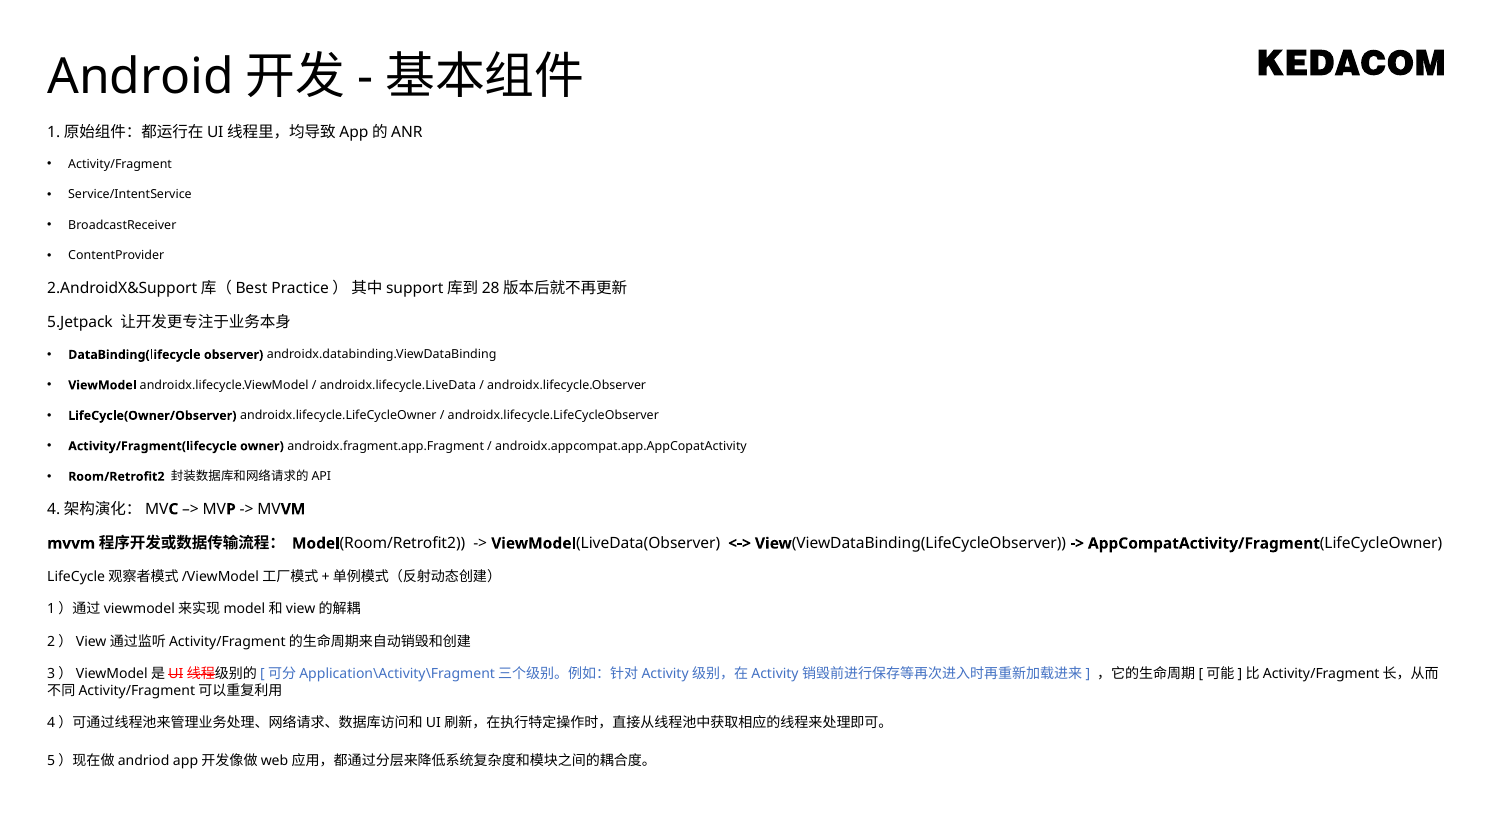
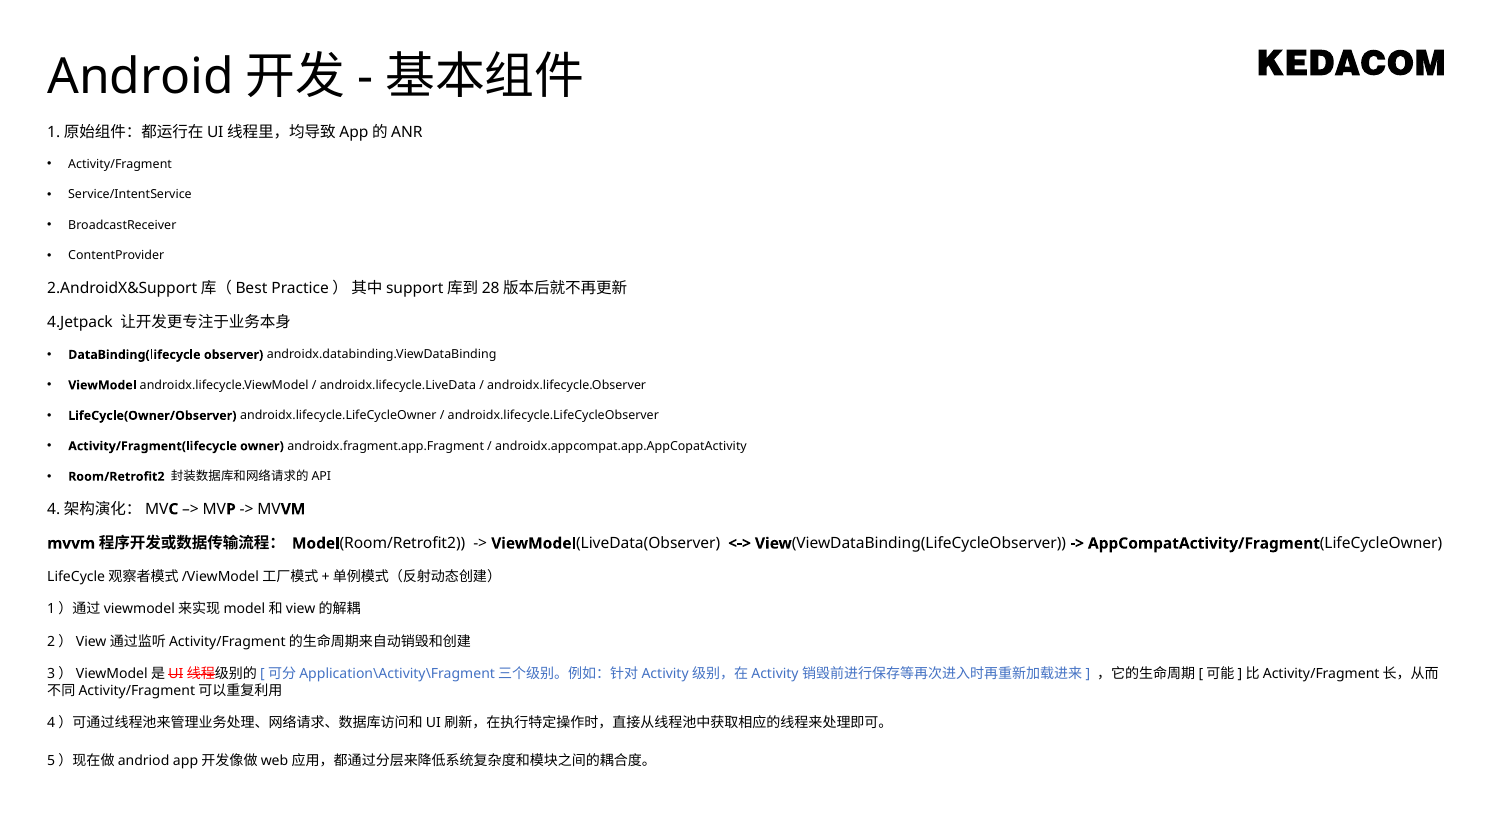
5.Jetpack: 5.Jetpack -> 4.Jetpack (80, 323)
